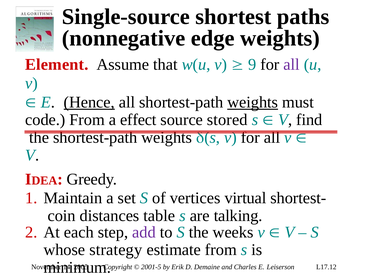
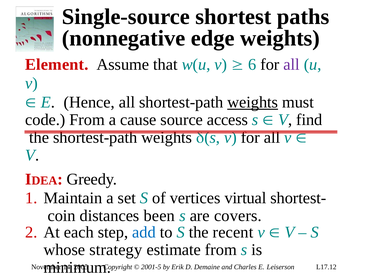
9: 9 -> 6 (252, 65)
Hence underline: present -> none (89, 102)
effect: effect -> cause (138, 120)
stored: stored -> access (227, 120)
table: table -> been (159, 216)
talking: talking -> covers (238, 216)
add colour: purple -> blue (144, 232)
weeks: weeks -> recent (233, 232)
